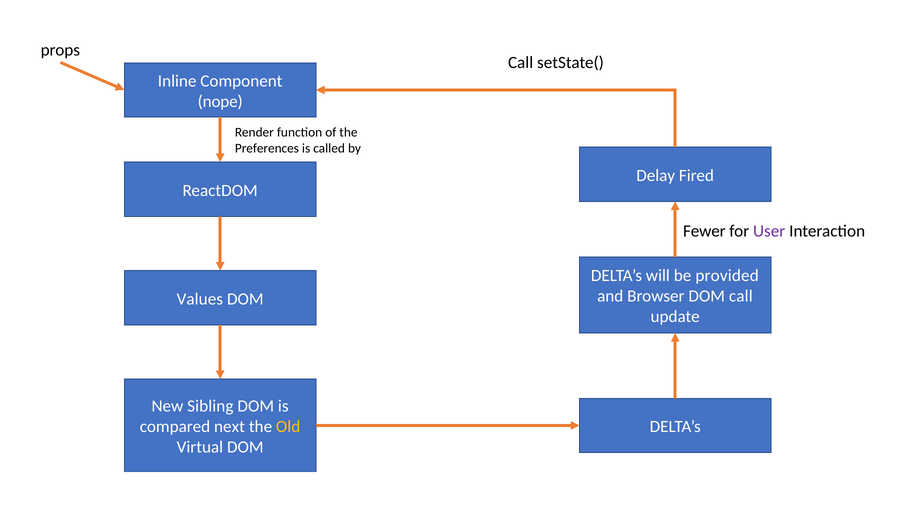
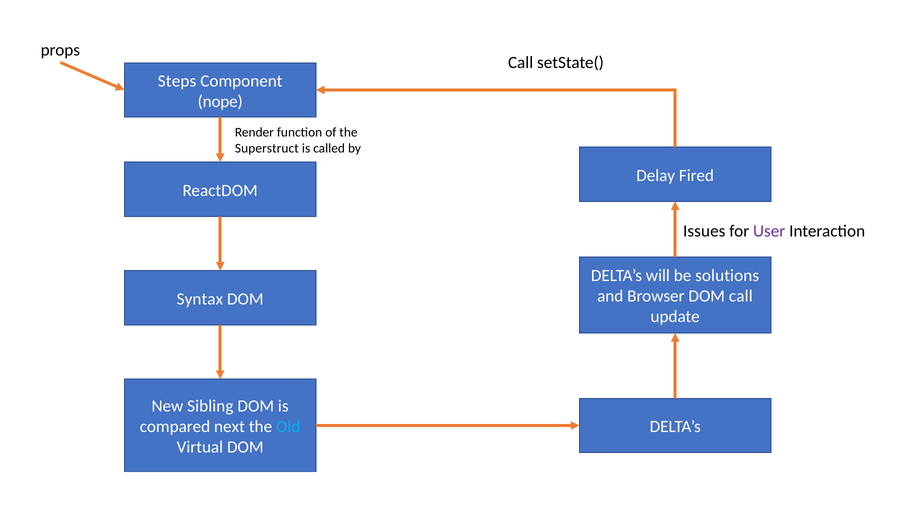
Inline: Inline -> Steps (177, 81)
Preferences: Preferences -> Superstruct (267, 148)
Fewer: Fewer -> Issues (704, 231)
provided: provided -> solutions (727, 276)
Values: Values -> Syntax (200, 299)
Old colour: yellow -> light blue (288, 427)
